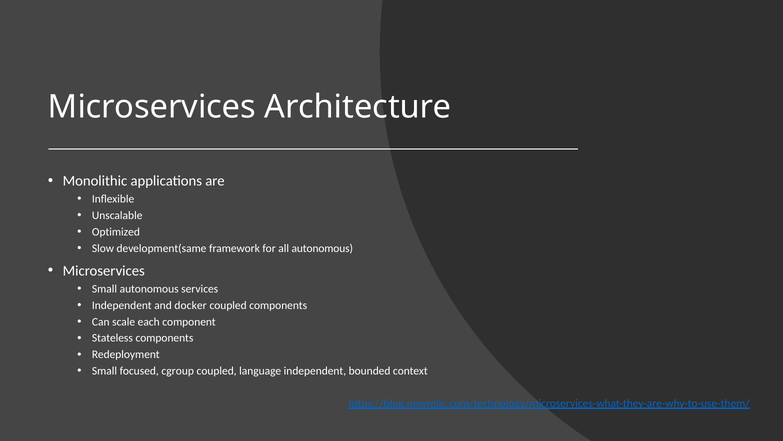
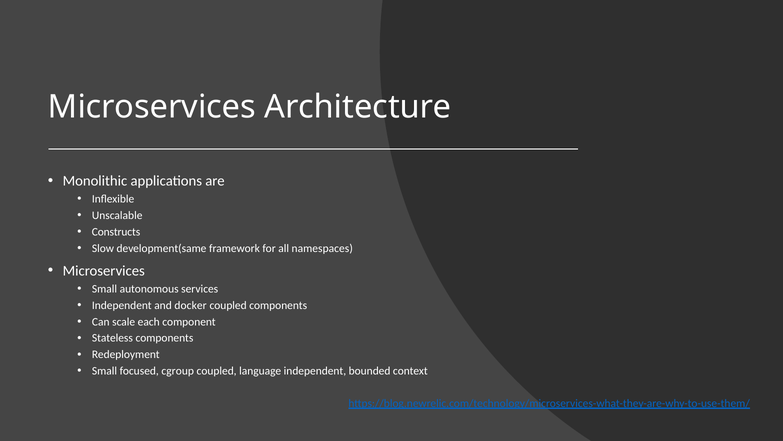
Optimized: Optimized -> Constructs (116, 232)
all autonomous: autonomous -> namespaces (322, 248)
